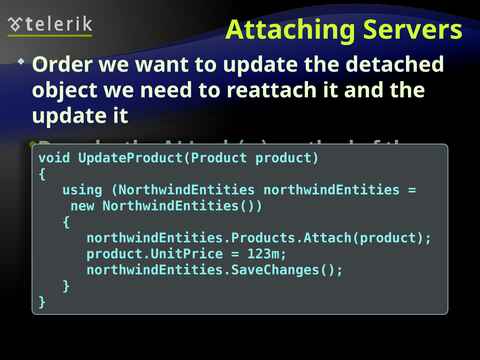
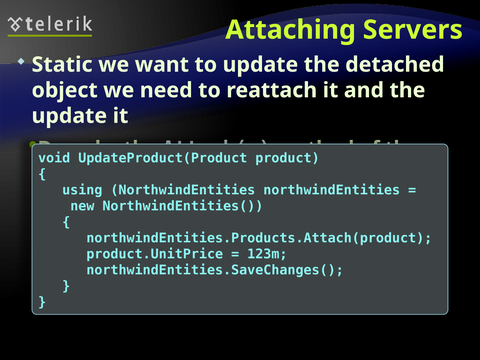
Order: Order -> Static (62, 65)
